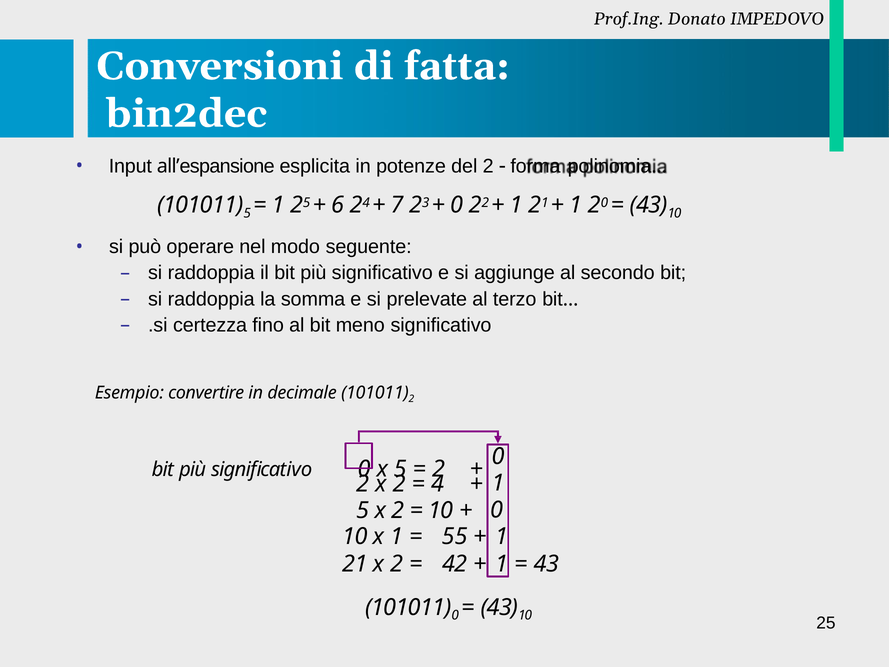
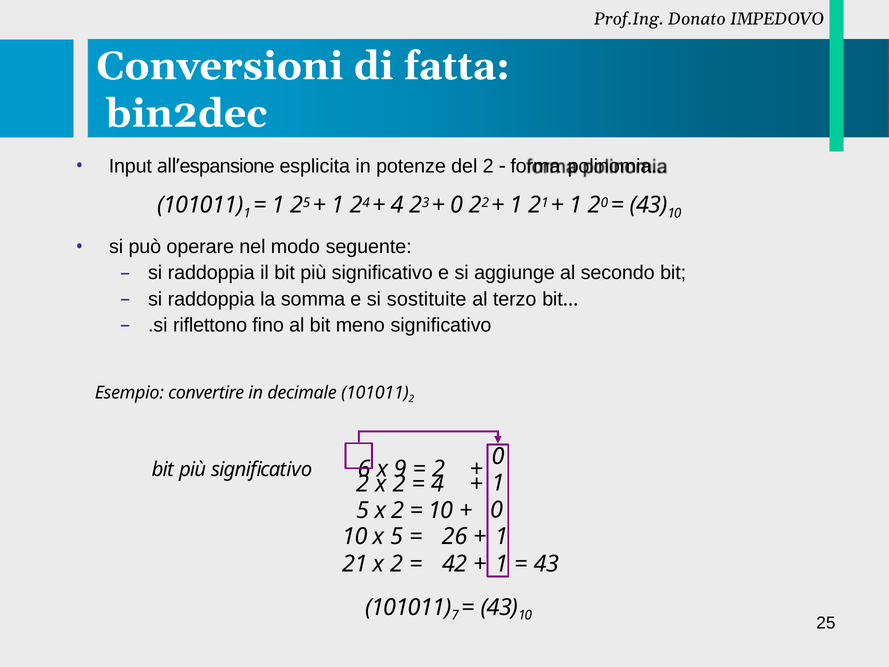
5: 5 -> 1 (247, 213)
6: 6 -> 1 (338, 205)
7: 7 -> 4 (397, 205)
prelevate: prelevate -> sostituite (427, 299)
certezza: certezza -> riflettono (210, 325)
significativo 0: 0 -> 6 (364, 469)
x 5: 5 -> 9 (400, 469)
x 1: 1 -> 5 (397, 536)
55: 55 -> 26 (455, 536)
0: 0 -> 7 (455, 615)
